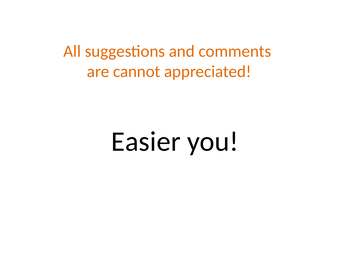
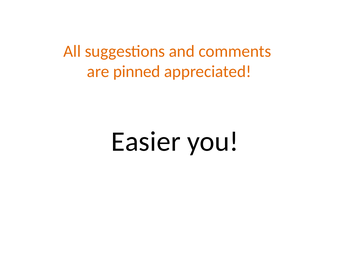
cannot: cannot -> pinned (137, 72)
